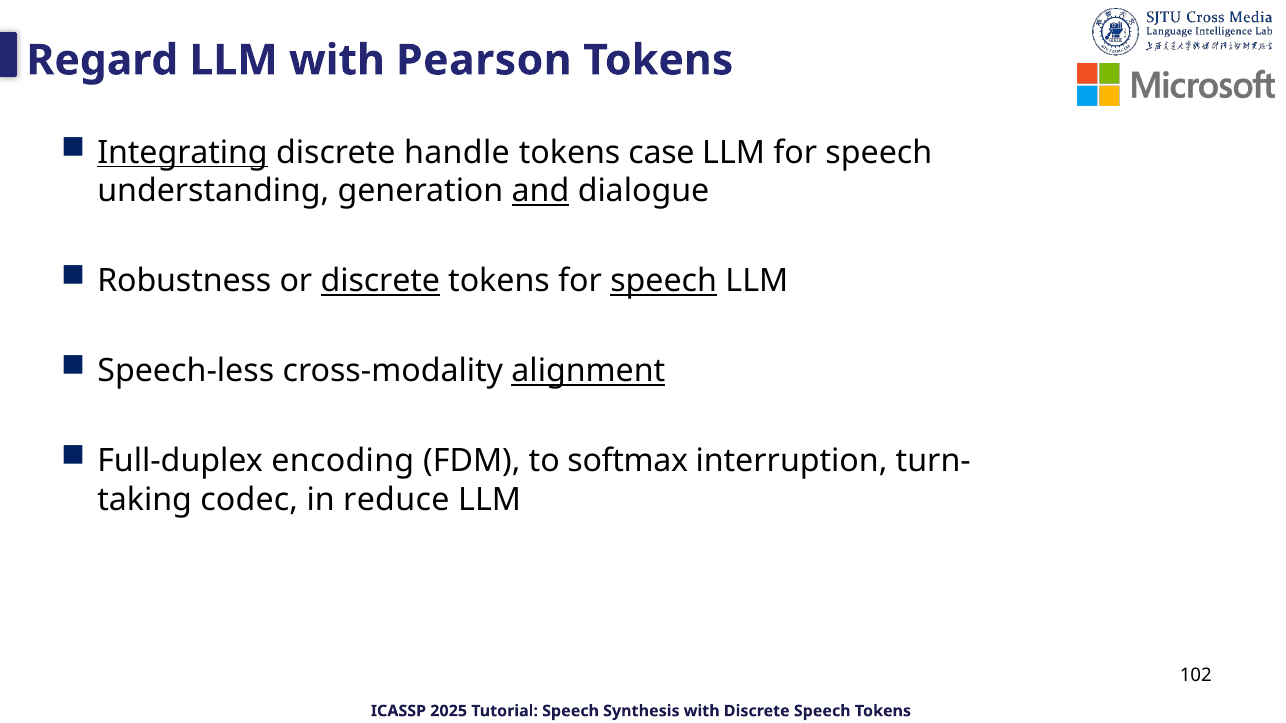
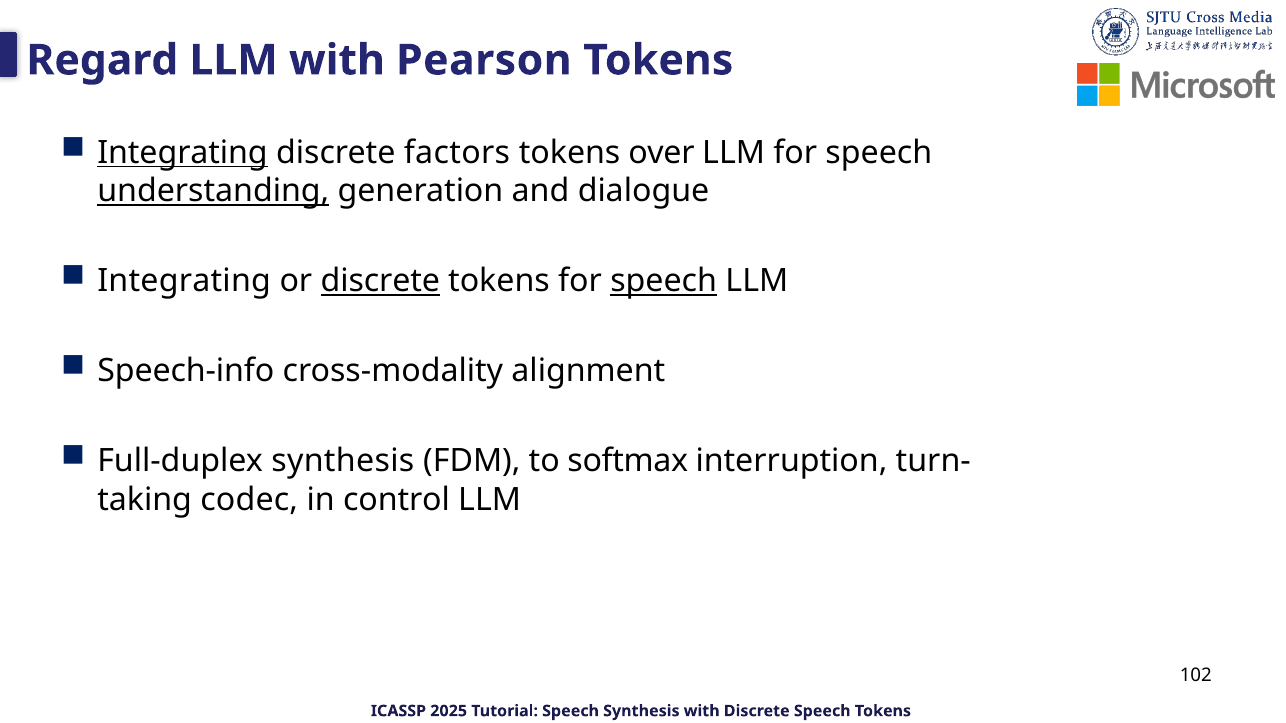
handle: handle -> factors (457, 153)
case: case -> over (661, 153)
understanding underline: none -> present (213, 191)
and underline: present -> none (541, 191)
Robustness: Robustness -> Integrating (184, 281)
Speech-less: Speech-less -> Speech-info (186, 371)
alignment underline: present -> none (588, 371)
Full-duplex encoding: encoding -> synthesis (343, 461)
reduce: reduce -> control (396, 500)
